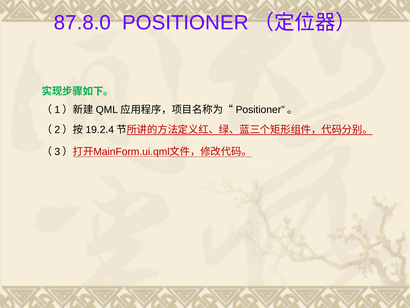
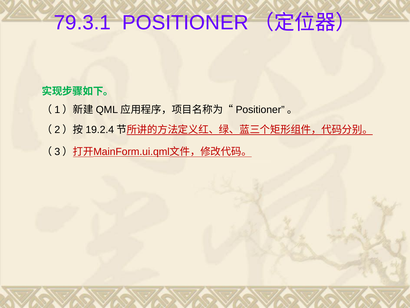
87.8.0: 87.8.0 -> 79.3.1 (82, 23)
